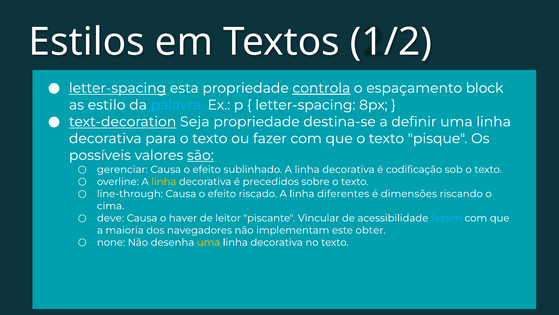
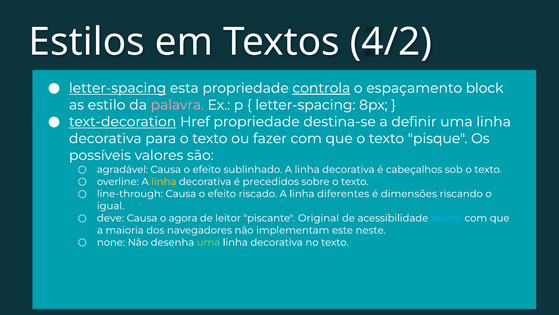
1/2: 1/2 -> 4/2 (391, 42)
palavra colour: light blue -> pink (177, 105)
Seja: Seja -> Href (195, 122)
são underline: present -> none (200, 155)
gerenciar: gerenciar -> agradável (122, 169)
codificação: codificação -> cabeçalhos (414, 169)
cima: cima -> igual (111, 206)
haver: haver -> agora (183, 218)
Vincular: Vincular -> Original (318, 218)
obter: obter -> neste (371, 230)
uma colour: yellow -> light green (209, 242)
